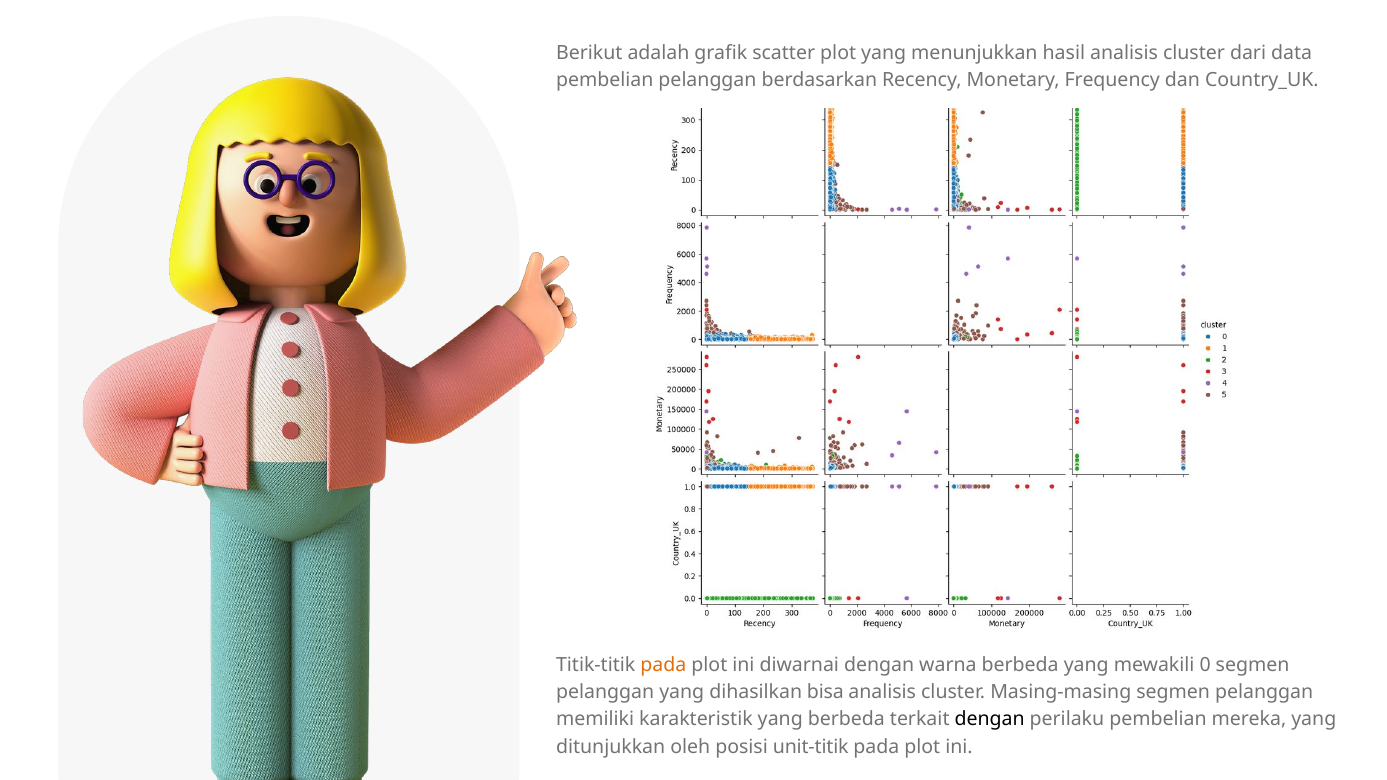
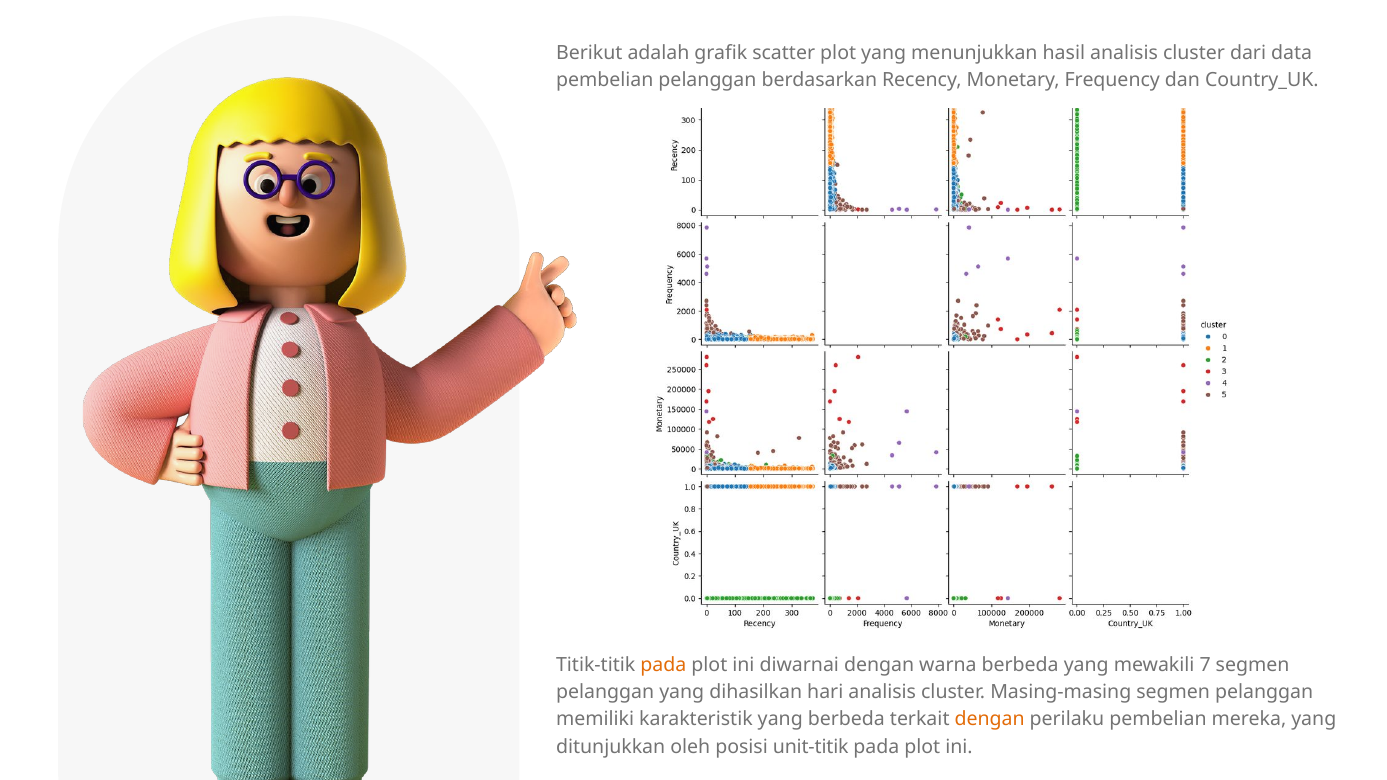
0: 0 -> 7 (1205, 665)
bisa: bisa -> hari (825, 692)
dengan colour: black -> orange (990, 720)
